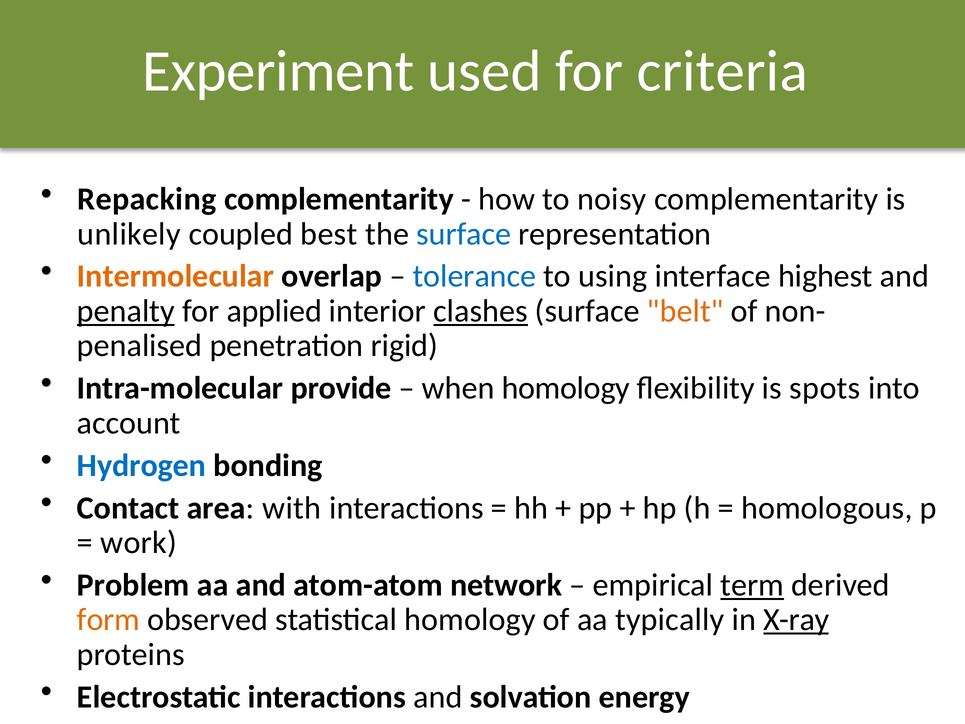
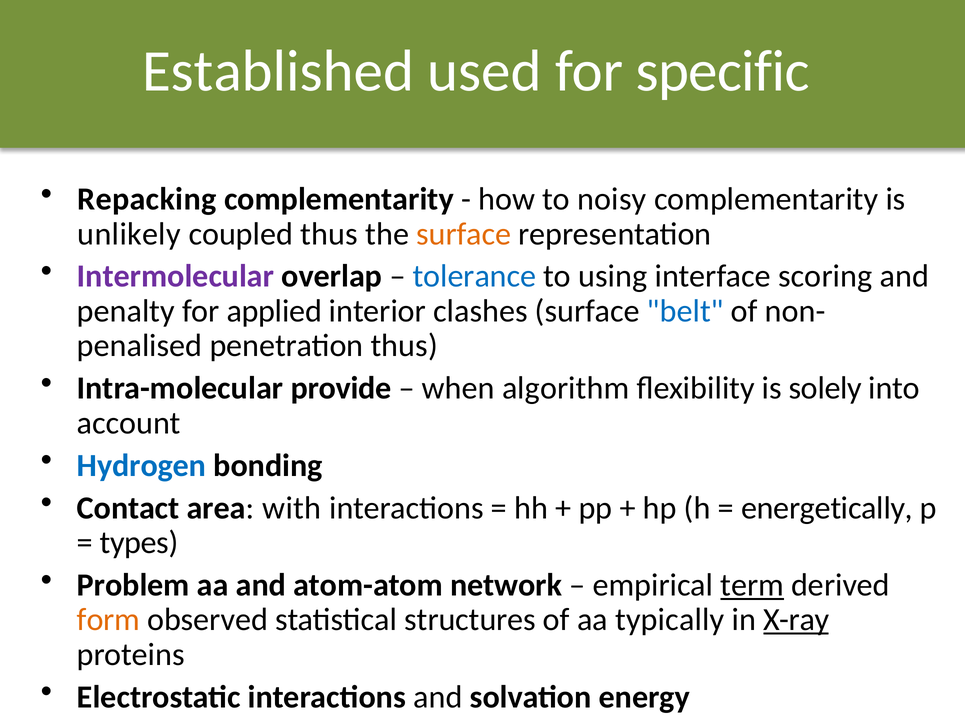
Experiment: Experiment -> Established (278, 71)
criteria: criteria -> specific (723, 71)
coupled best: best -> thus (329, 234)
surface colour: blue -> orange (464, 234)
Intermolecular colour: orange -> purple (176, 276)
highest: highest -> scoring (825, 276)
penalty underline: present -> none (126, 311)
clashes underline: present -> none (481, 311)
belt colour: orange -> blue (685, 311)
penetration rigid: rigid -> thus (404, 346)
when homology: homology -> algorithm (566, 388)
spots: spots -> solely (825, 388)
homologous: homologous -> energetically (827, 508)
work: work -> types (139, 542)
statistical homology: homology -> structures (470, 620)
